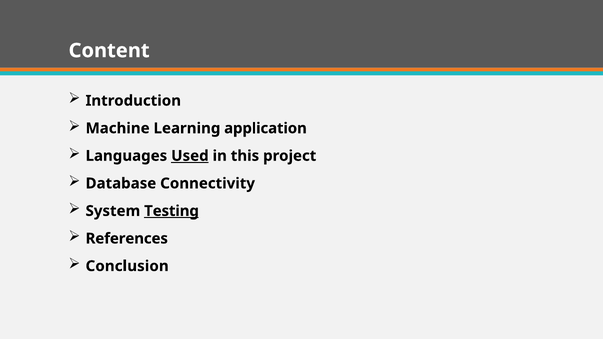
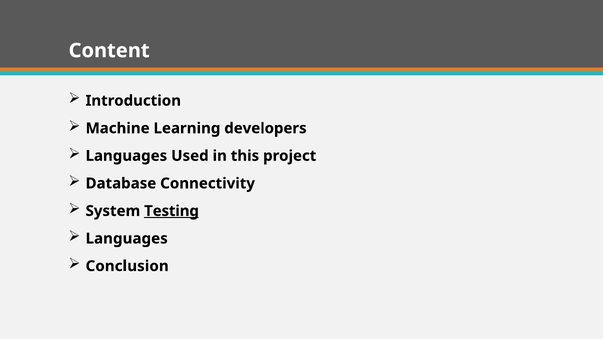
application: application -> developers (265, 128)
Used underline: present -> none (190, 156)
References: References -> Languages (127, 239)
